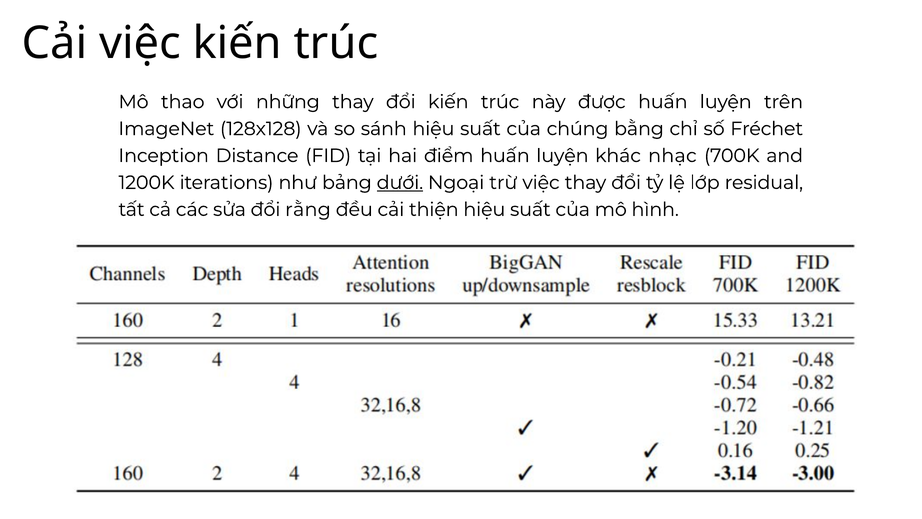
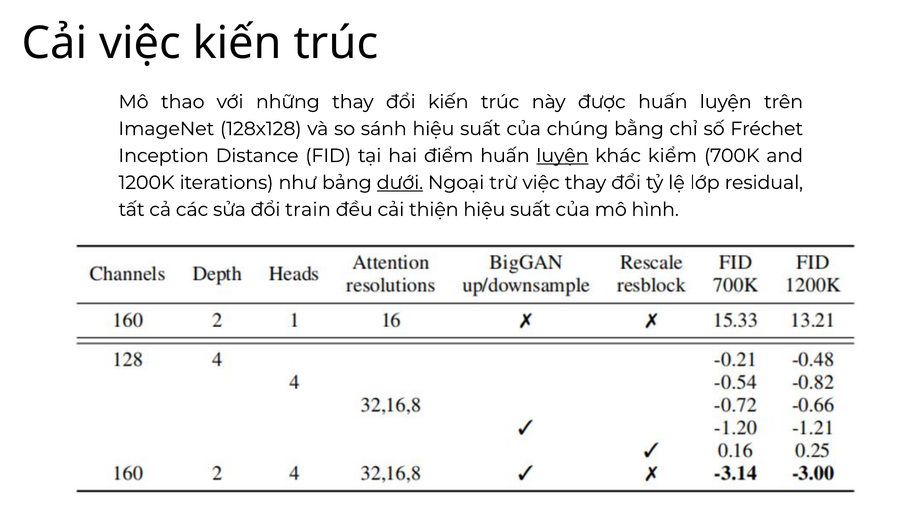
luyện underline: none -> present (562, 156)
nhạc: nhạc -> kiểm (672, 156)
rằng: rằng -> train (308, 209)
